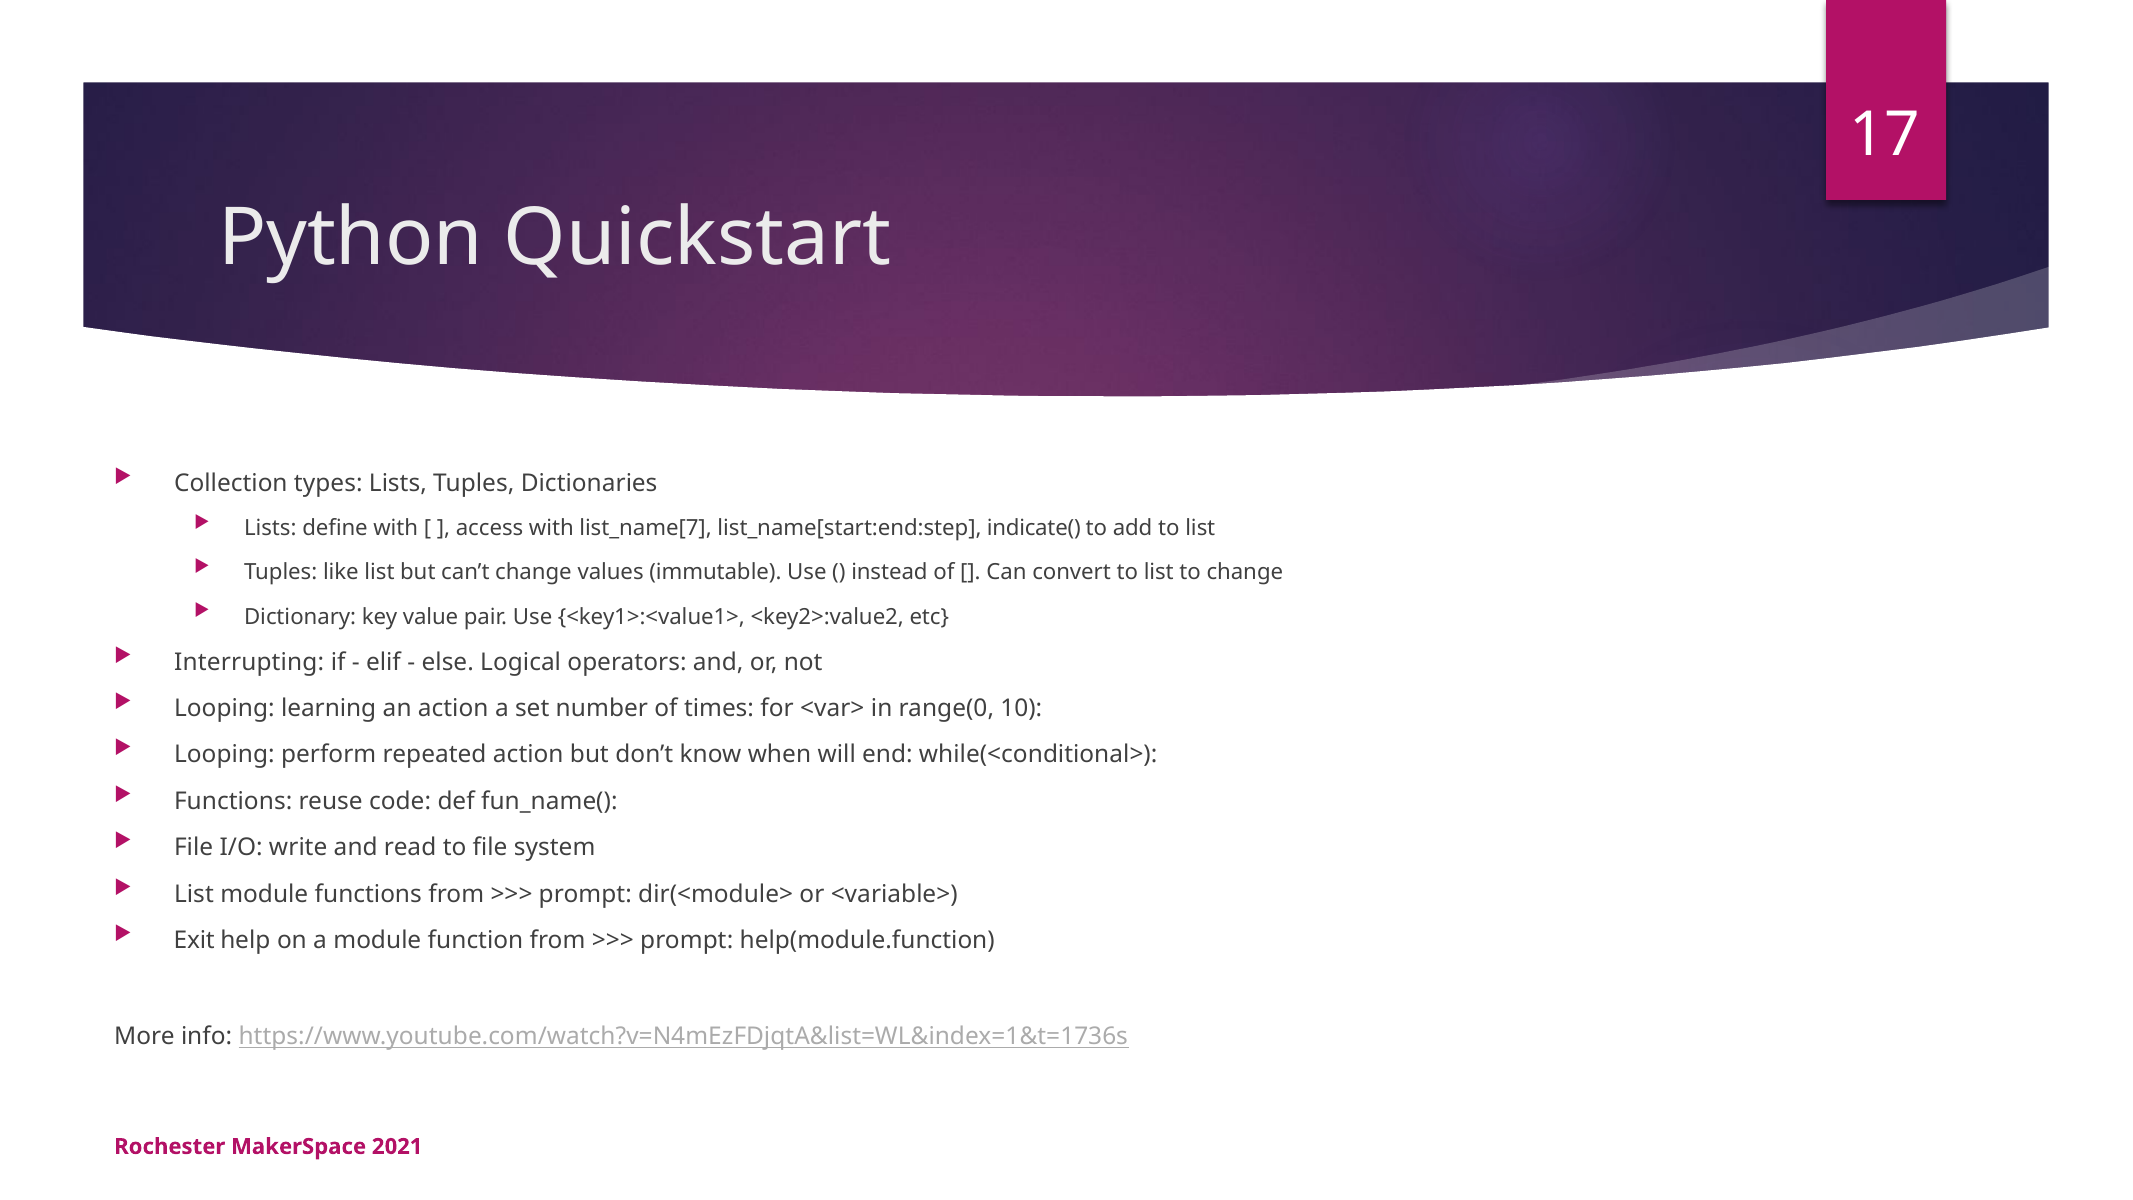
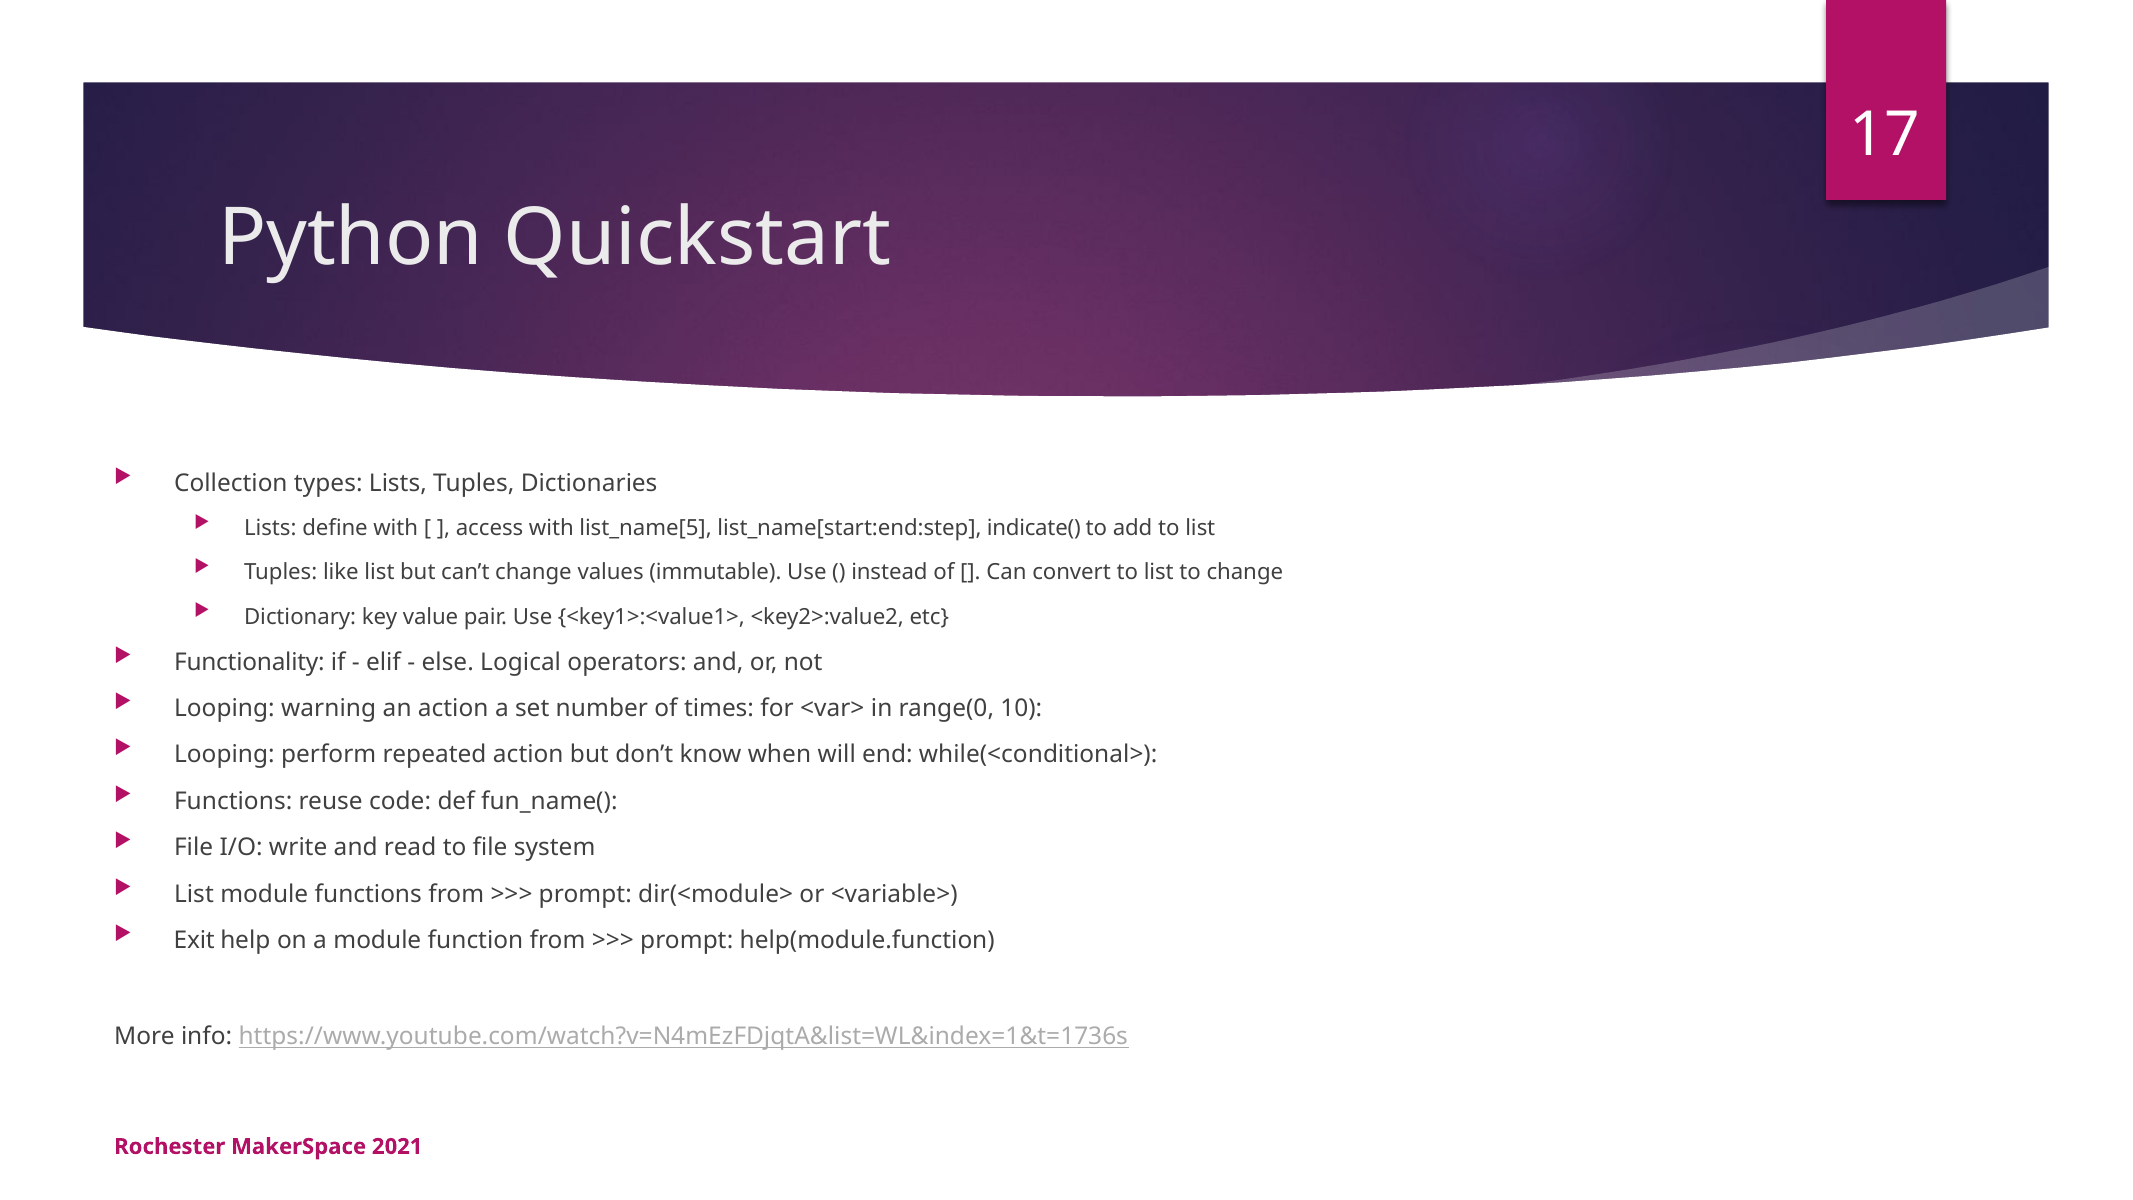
list_name[7: list_name[7 -> list_name[5 (646, 529)
Interrupting: Interrupting -> Functionality (249, 662)
learning: learning -> warning (329, 708)
